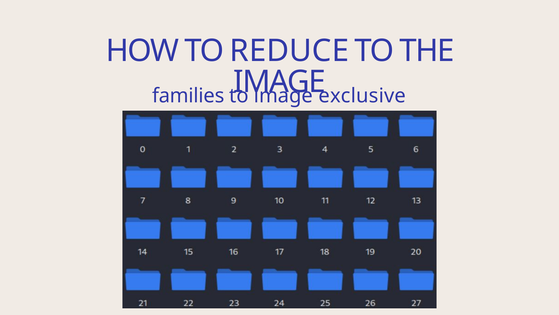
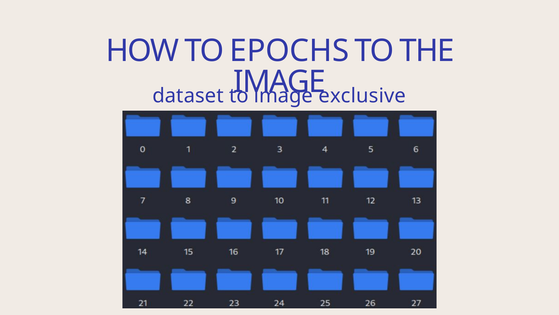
REDUCE: REDUCE -> EPOCHS (289, 51)
families: families -> dataset (188, 96)
